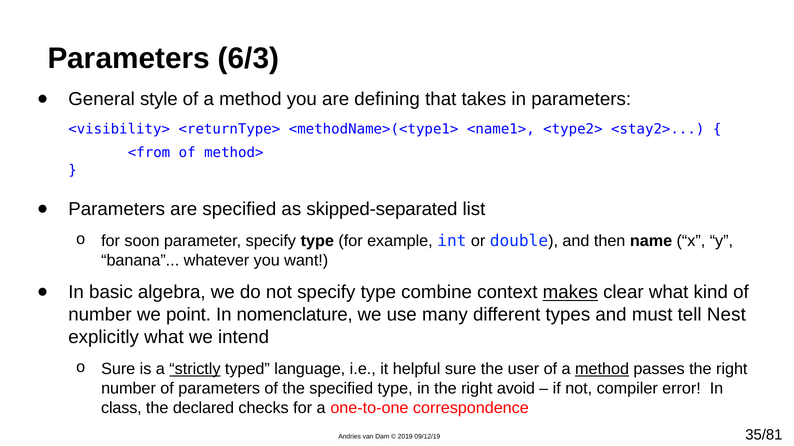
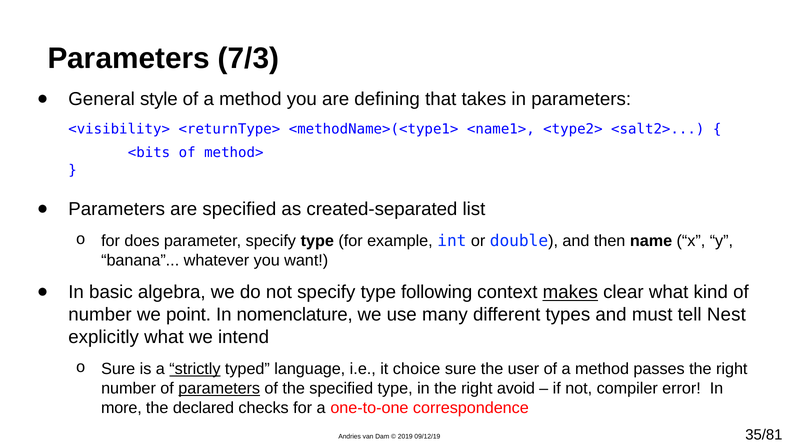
6/3: 6/3 -> 7/3 (249, 58)
<stay2>: <stay2> -> <salt2> (658, 129)
<from: <from -> <bits (149, 153)
skipped-separated: skipped-separated -> created-separated (382, 209)
soon: soon -> does (142, 241)
combine: combine -> following (437, 293)
helpful: helpful -> choice (417, 369)
method underline: present -> none (602, 369)
parameters underline: none -> present (219, 389)
class: class -> more (121, 408)
